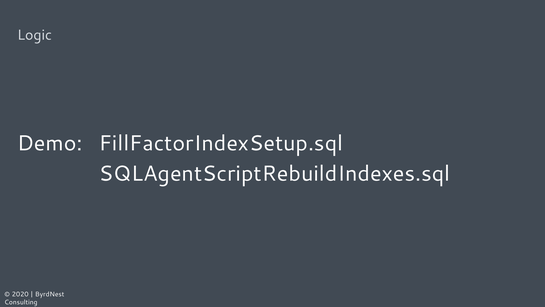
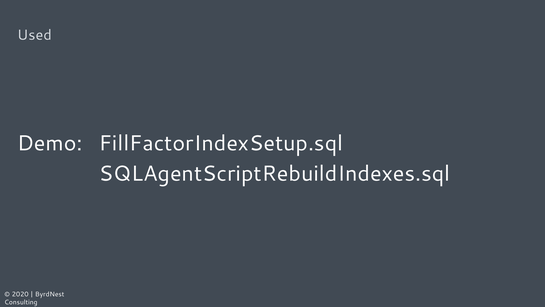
Logic: Logic -> Used (34, 35)
